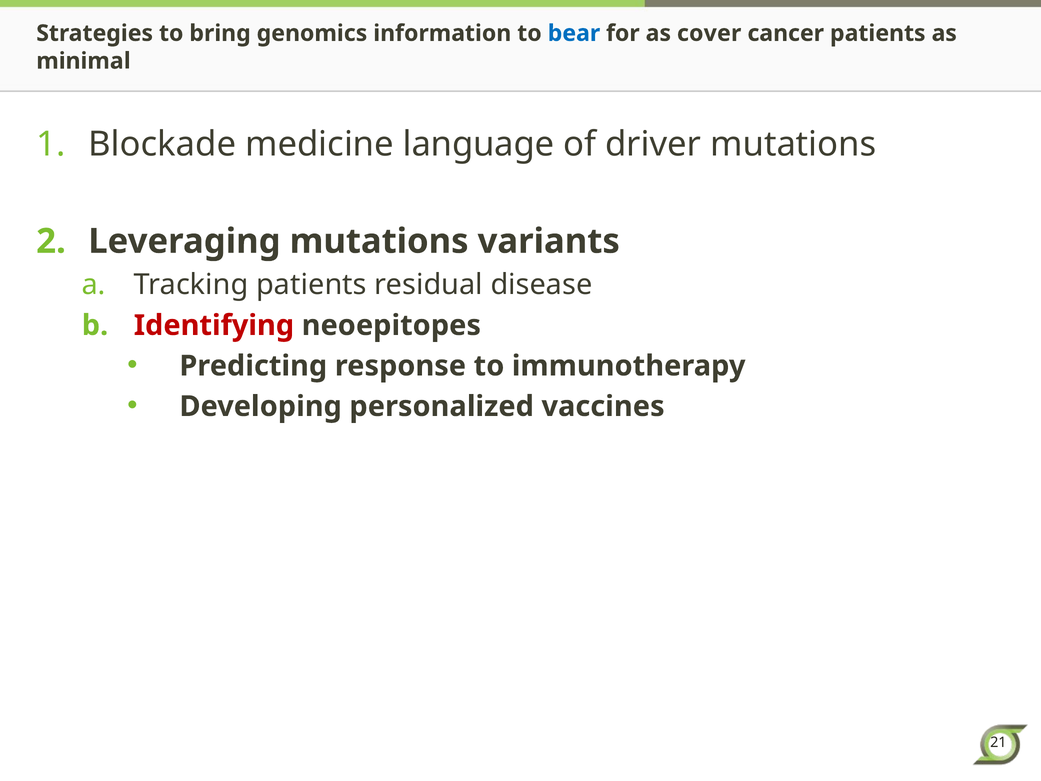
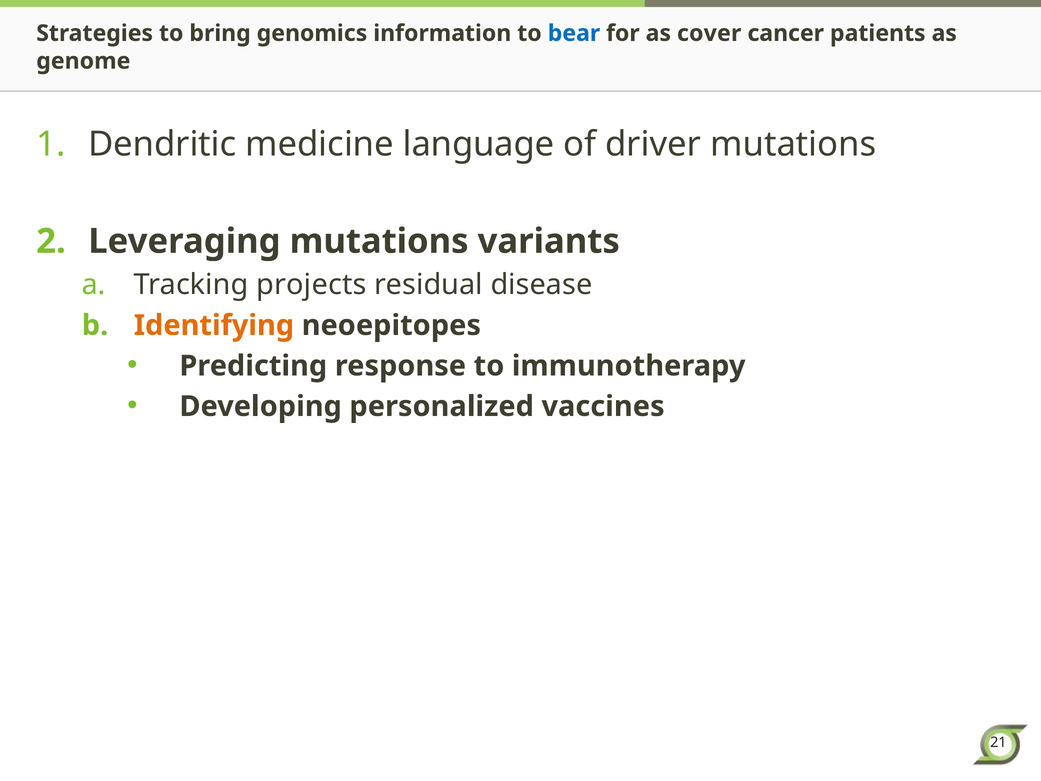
minimal: minimal -> genome (83, 61)
Blockade: Blockade -> Dendritic (162, 144)
Tracking patients: patients -> projects (311, 285)
Identifying colour: red -> orange (214, 325)
